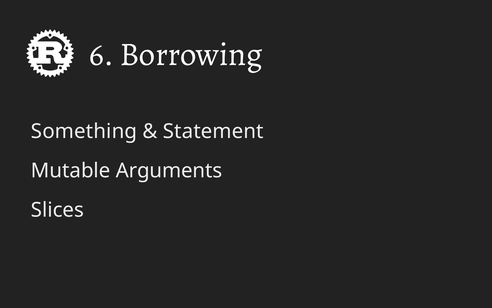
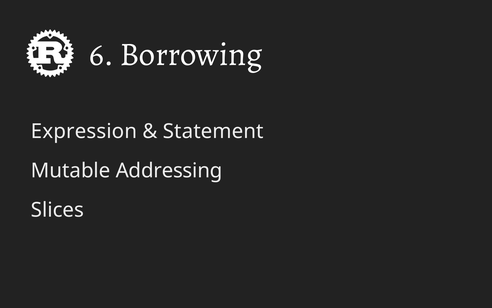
Something: Something -> Expression (84, 131)
Arguments: Arguments -> Addressing (169, 170)
